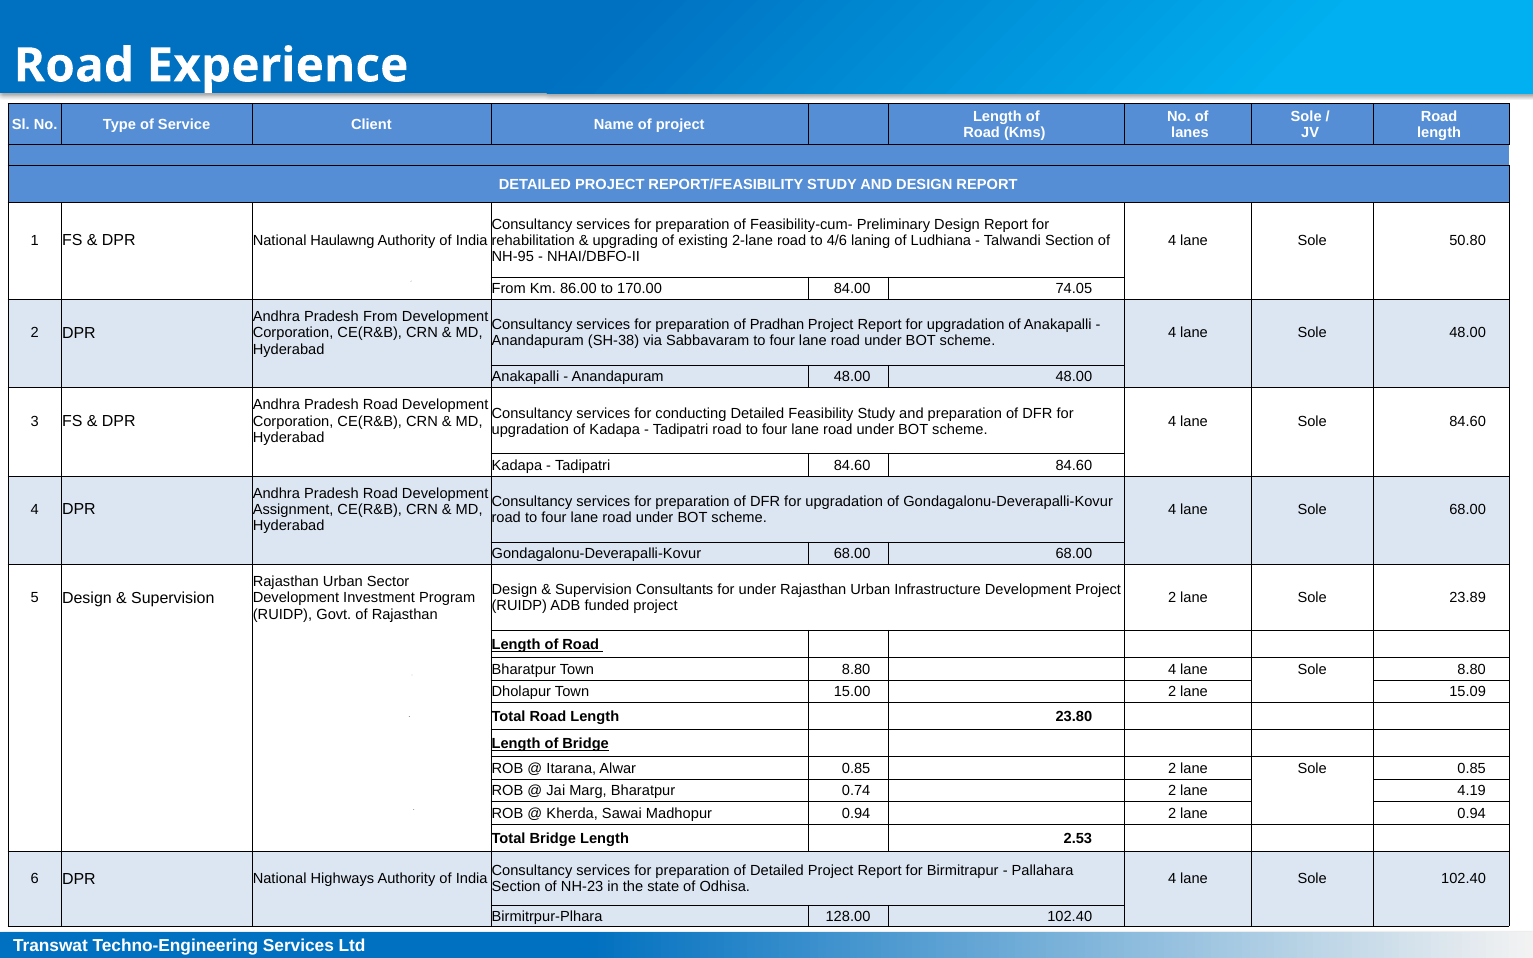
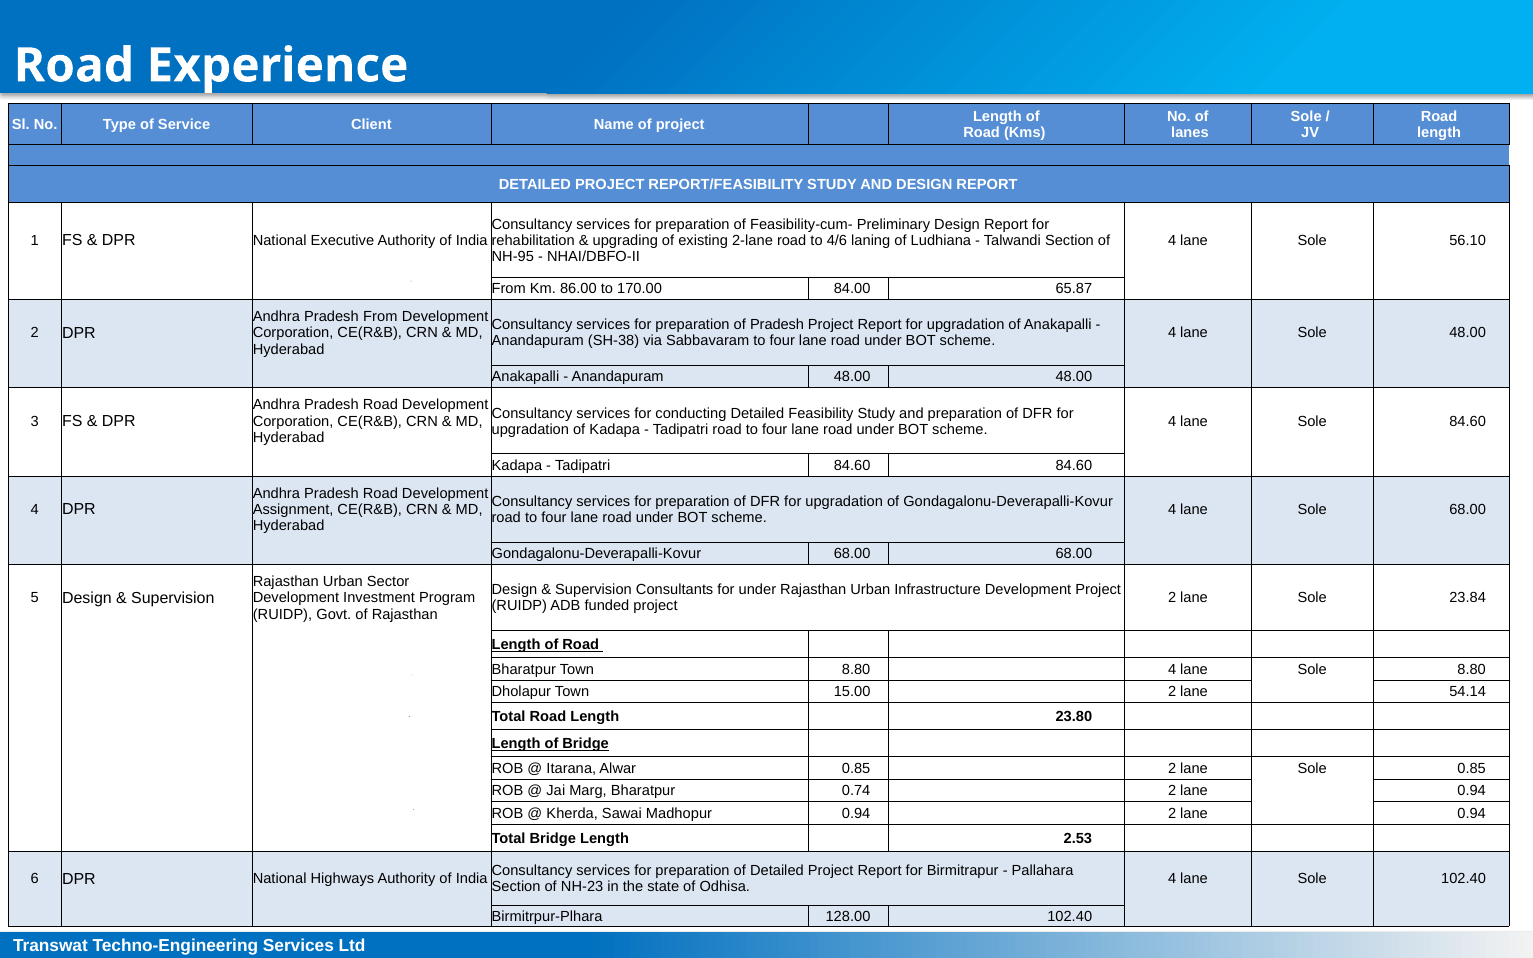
Haulawng: Haulawng -> Executive (342, 241)
50.80: 50.80 -> 56.10 (1468, 241)
74.05: 74.05 -> 65.87 (1074, 289)
of Pradhan: Pradhan -> Pradesh (777, 325)
23.89: 23.89 -> 23.84 (1468, 598)
15.09: 15.09 -> 54.14 (1468, 692)
0.74 2 lane 4.19: 4.19 -> 0.94 (1472, 791)
